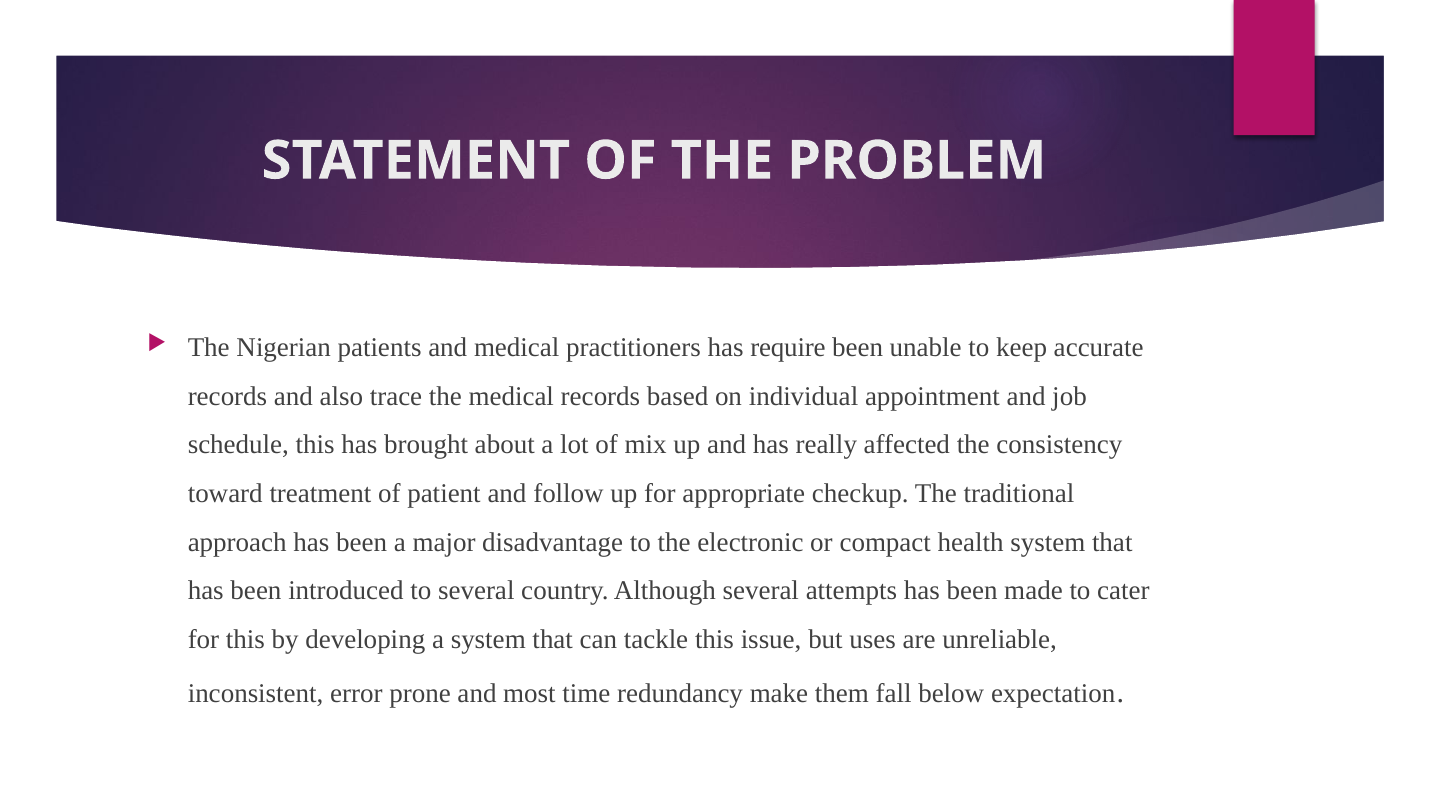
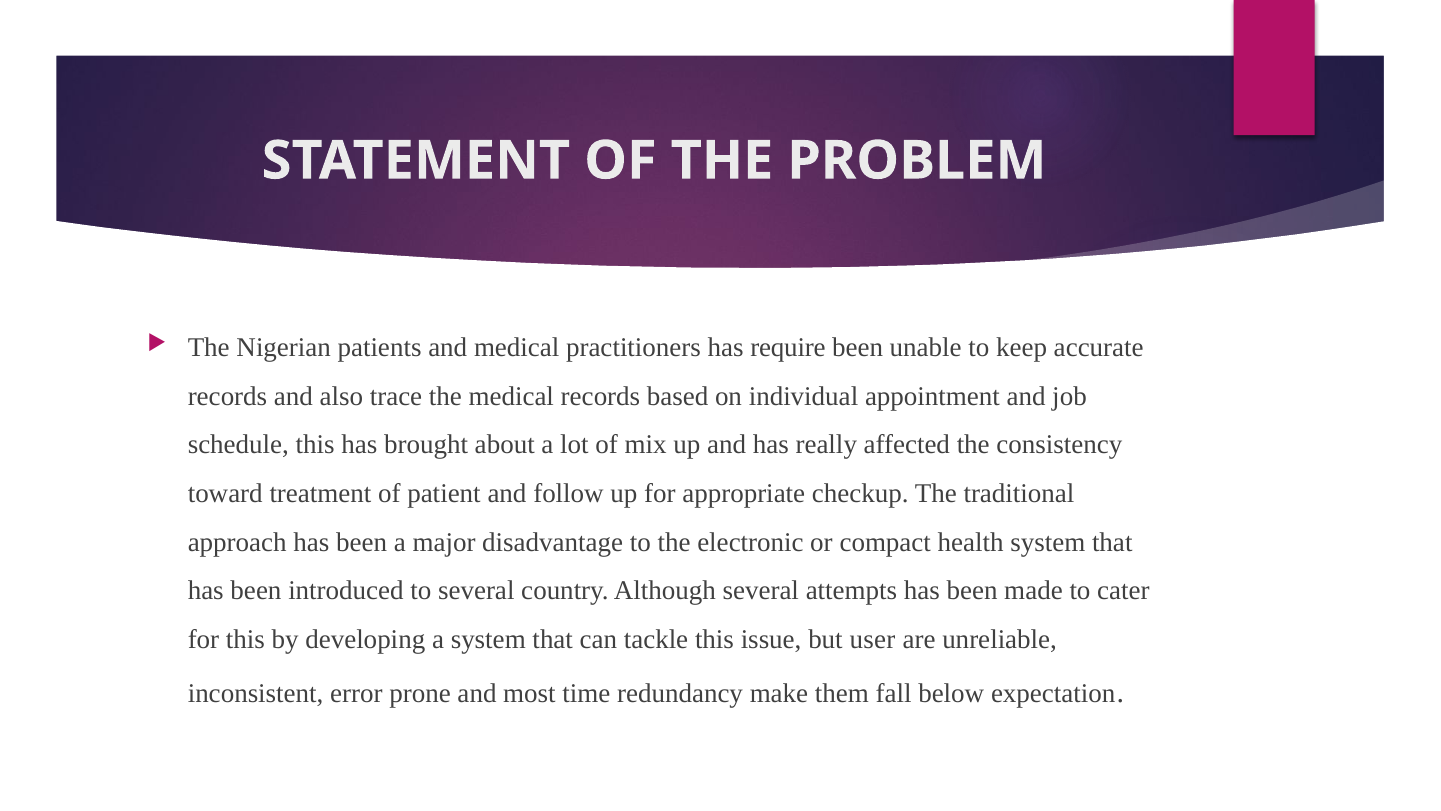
uses: uses -> user (873, 639)
